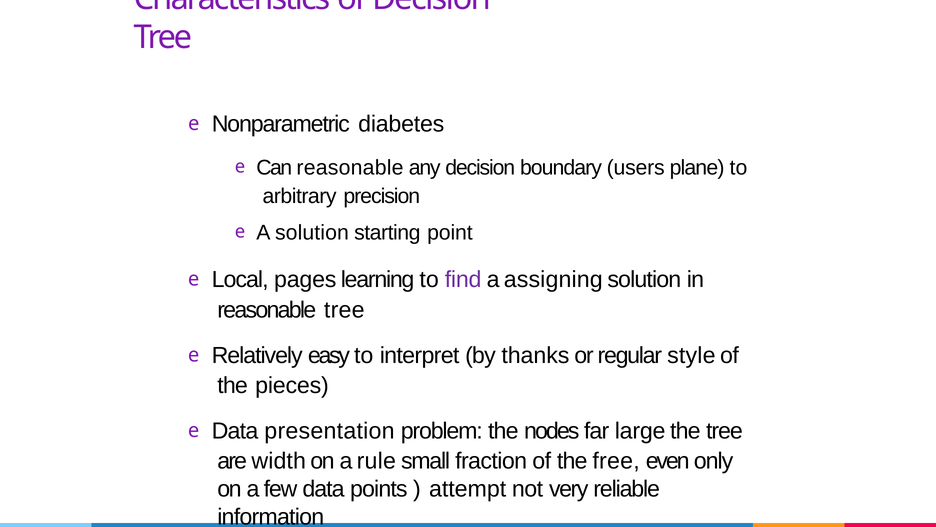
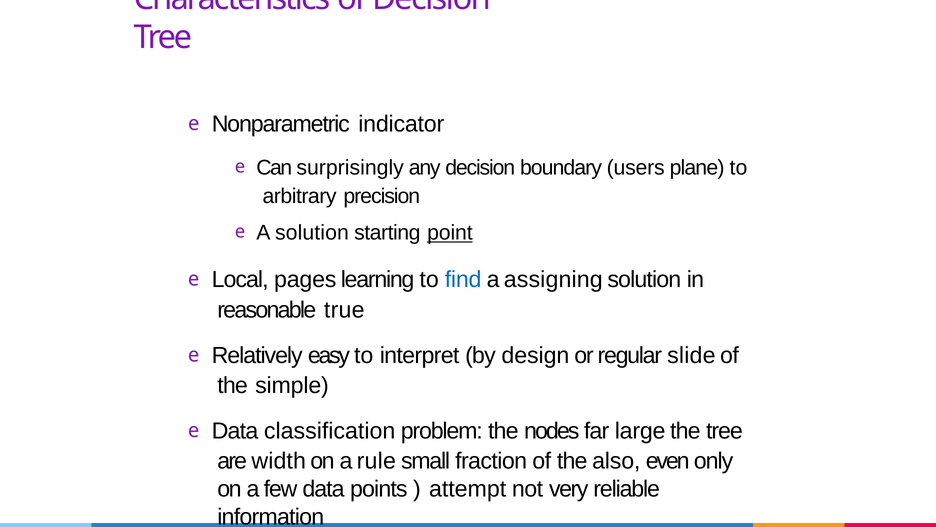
diabetes: diabetes -> indicator (401, 124)
Can reasonable: reasonable -> surprisingly (350, 168)
point underline: none -> present (450, 233)
find colour: purple -> blue (463, 279)
reasonable tree: tree -> true (344, 310)
thanks: thanks -> design (535, 355)
style: style -> slide (691, 355)
pieces: pieces -> simple (292, 385)
presentation: presentation -> classification (330, 430)
free: free -> also (616, 461)
